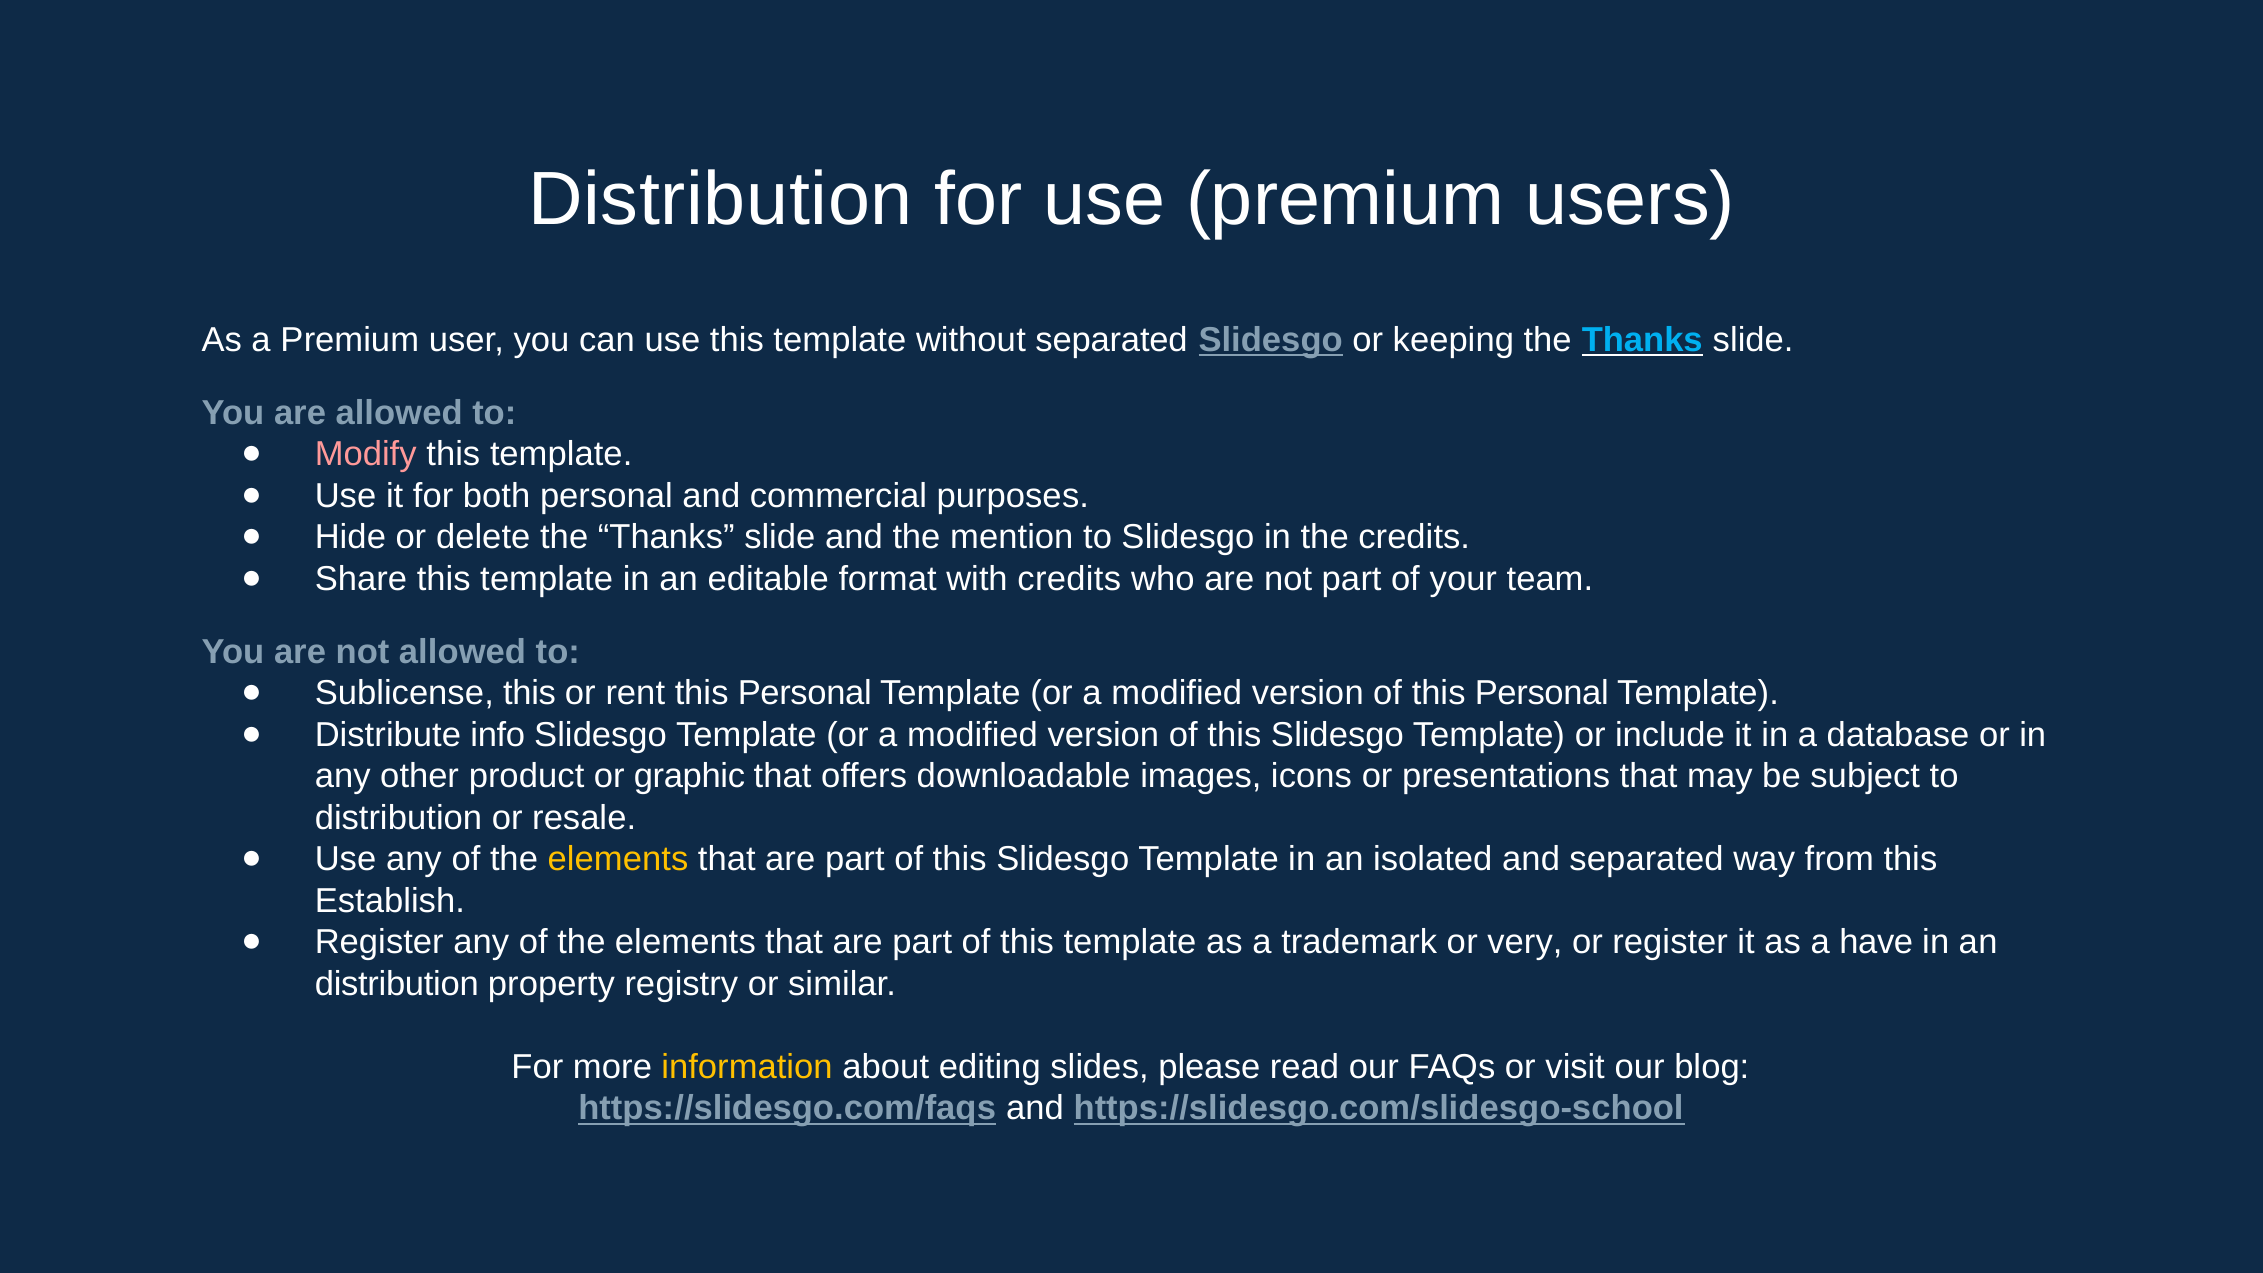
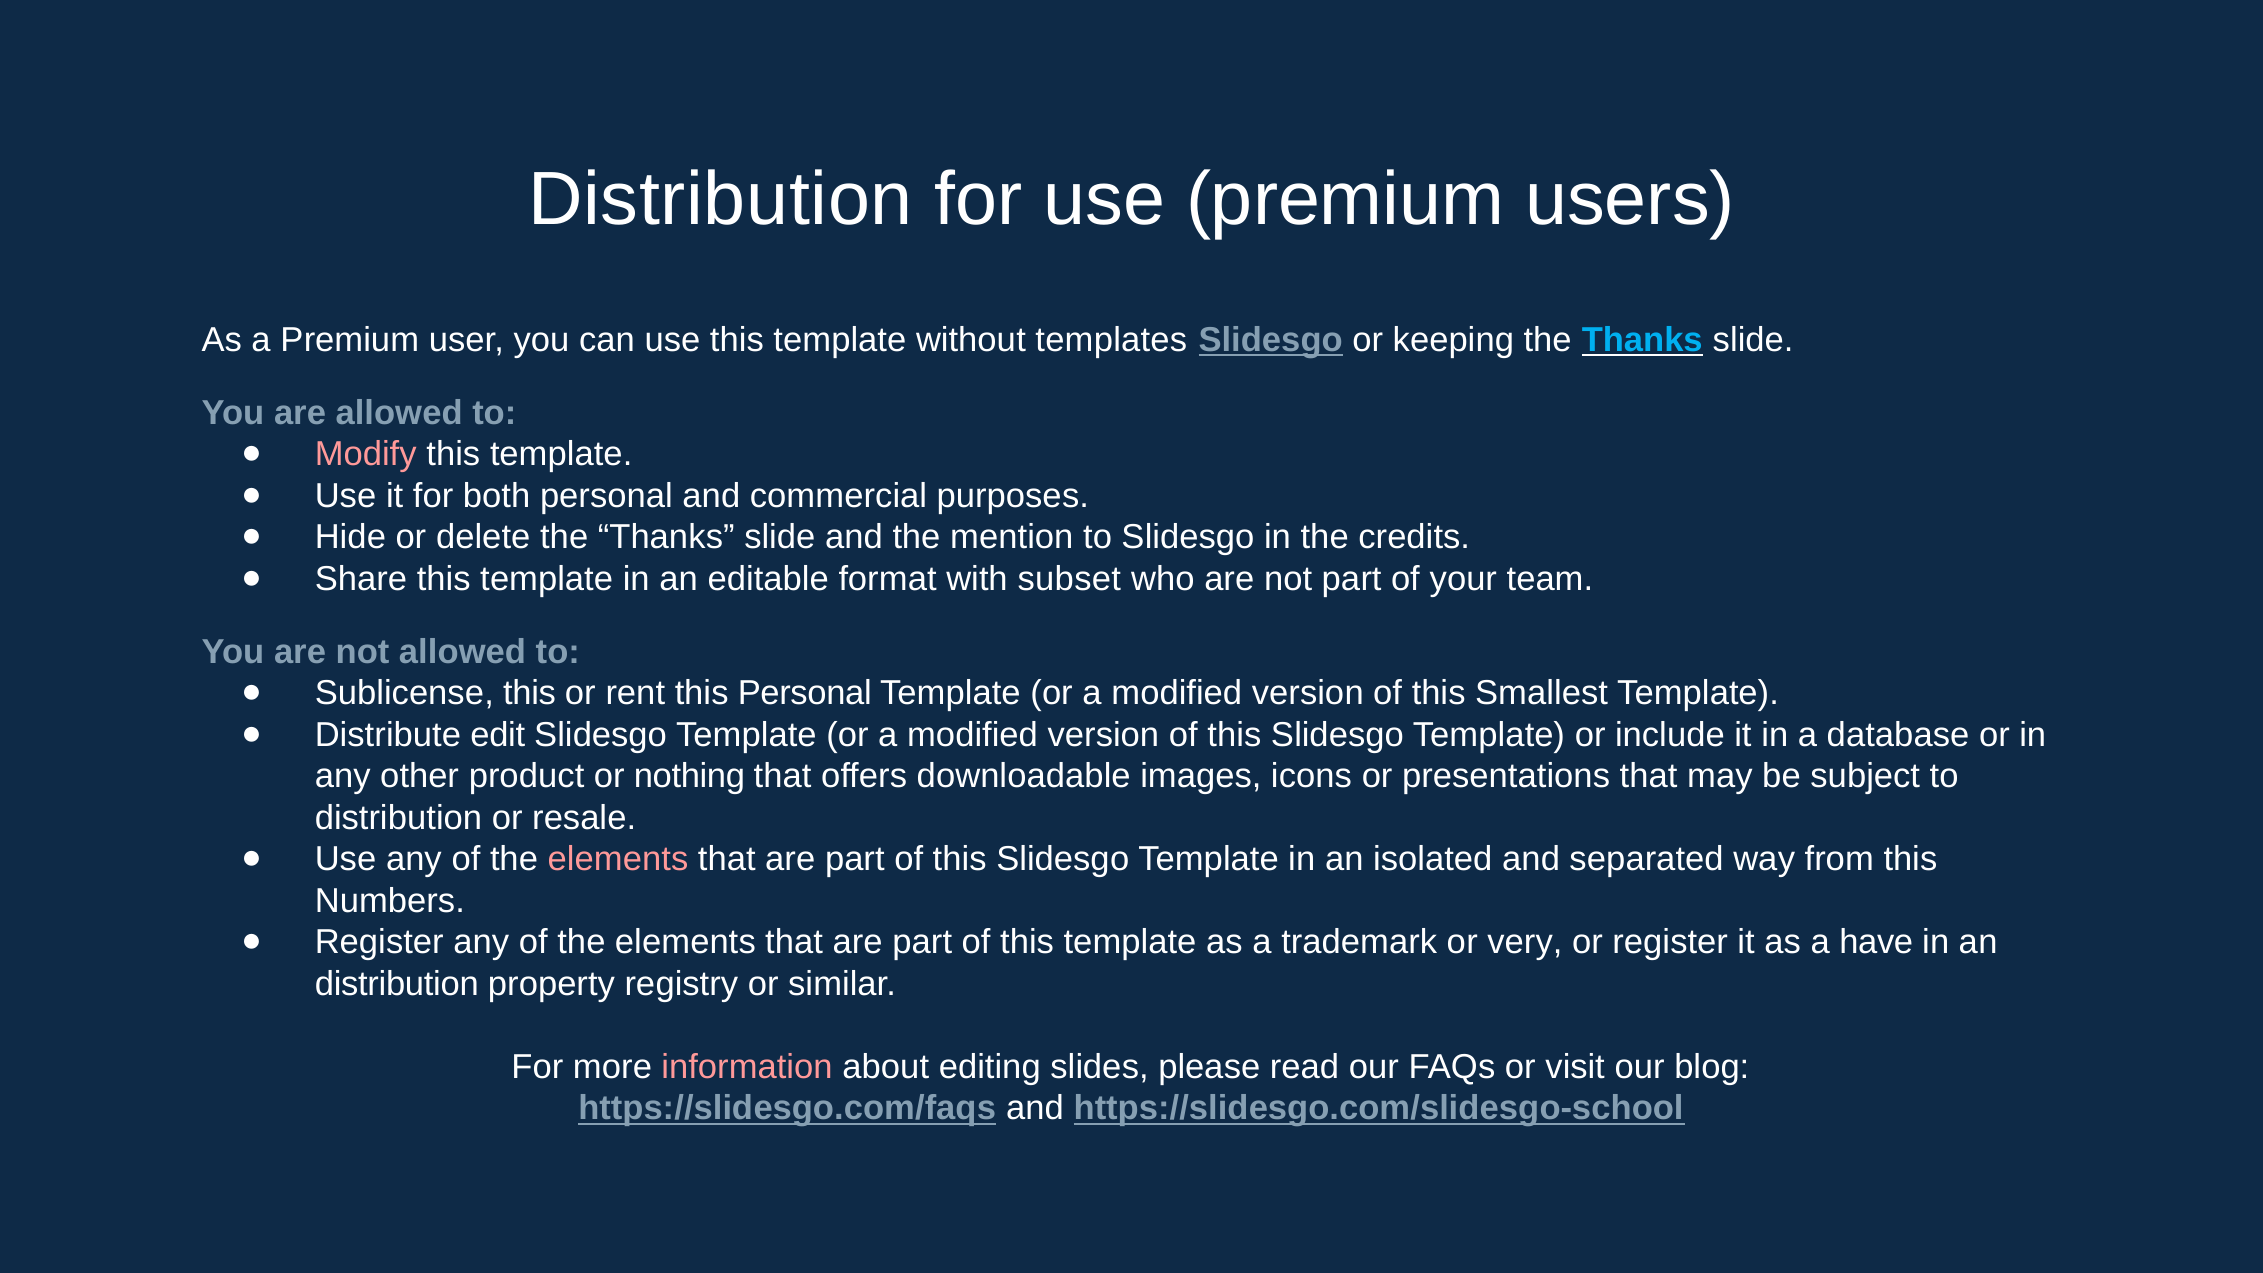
without separated: separated -> templates (1111, 340)
with credits: credits -> subset (1069, 579)
of this Personal: Personal -> Smallest (1542, 693)
info: info -> edit (498, 735)
graphic: graphic -> nothing (689, 776)
elements colour: yellow -> pink (618, 859)
Establish: Establish -> Numbers (390, 901)
information colour: yellow -> pink (747, 1067)
